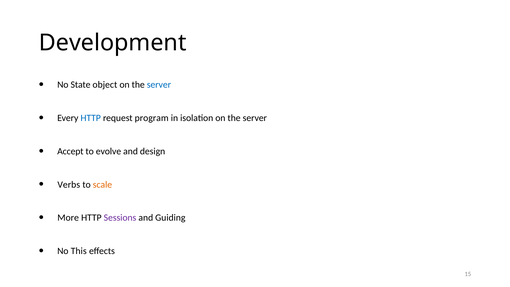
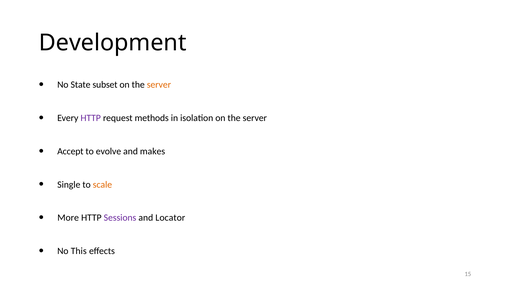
object: object -> subset (105, 85)
server colour: blue -> orange (159, 85)
HTTP colour: blue -> purple (91, 118)
program: program -> methods (152, 118)
design: design -> makes (153, 151)
Verbs: Verbs -> Single (69, 184)
Guiding: Guiding -> Locator (170, 218)
